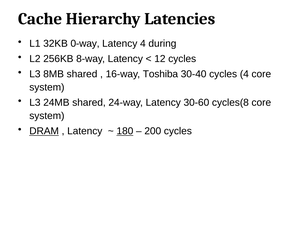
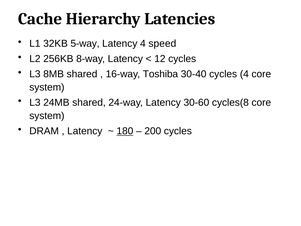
0-way: 0-way -> 5-way (85, 44)
during: during -> speed (162, 44)
DRAM underline: present -> none (44, 131)
